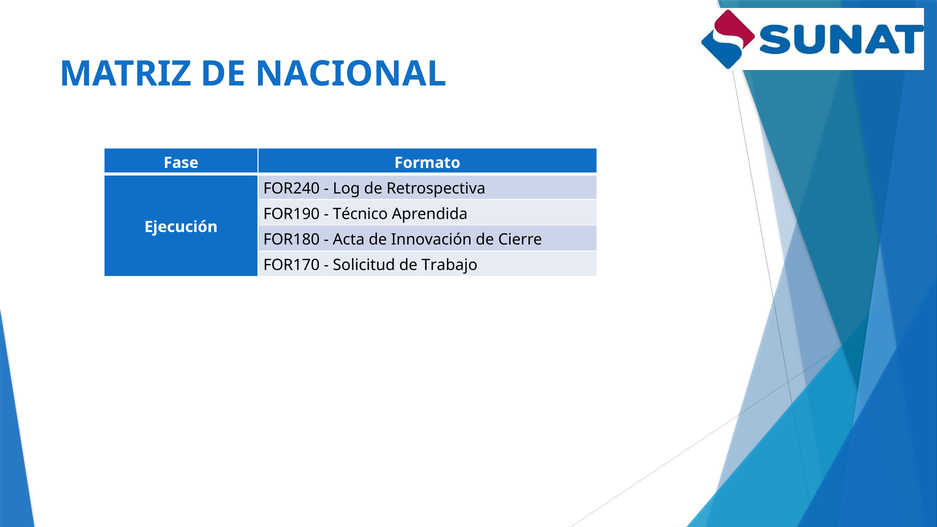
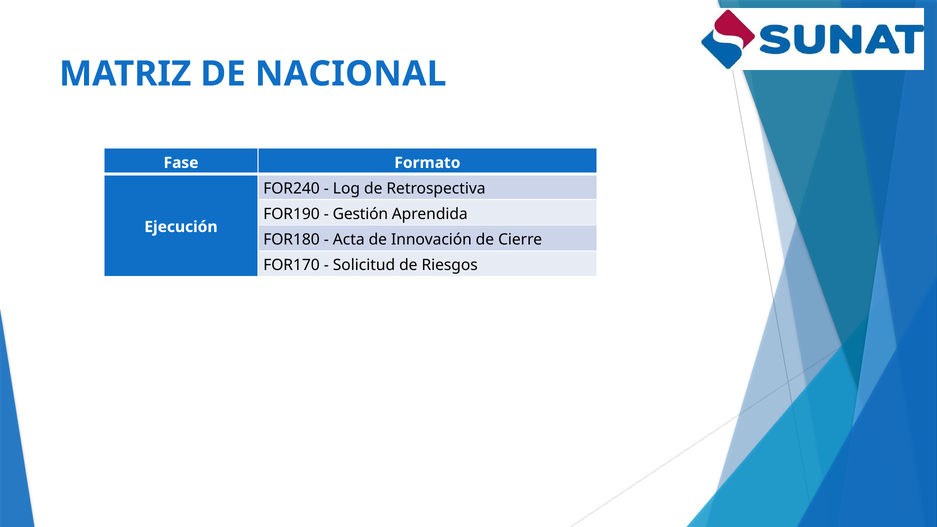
Técnico: Técnico -> Gestión (360, 214)
Trabajo: Trabajo -> Riesgos (450, 265)
